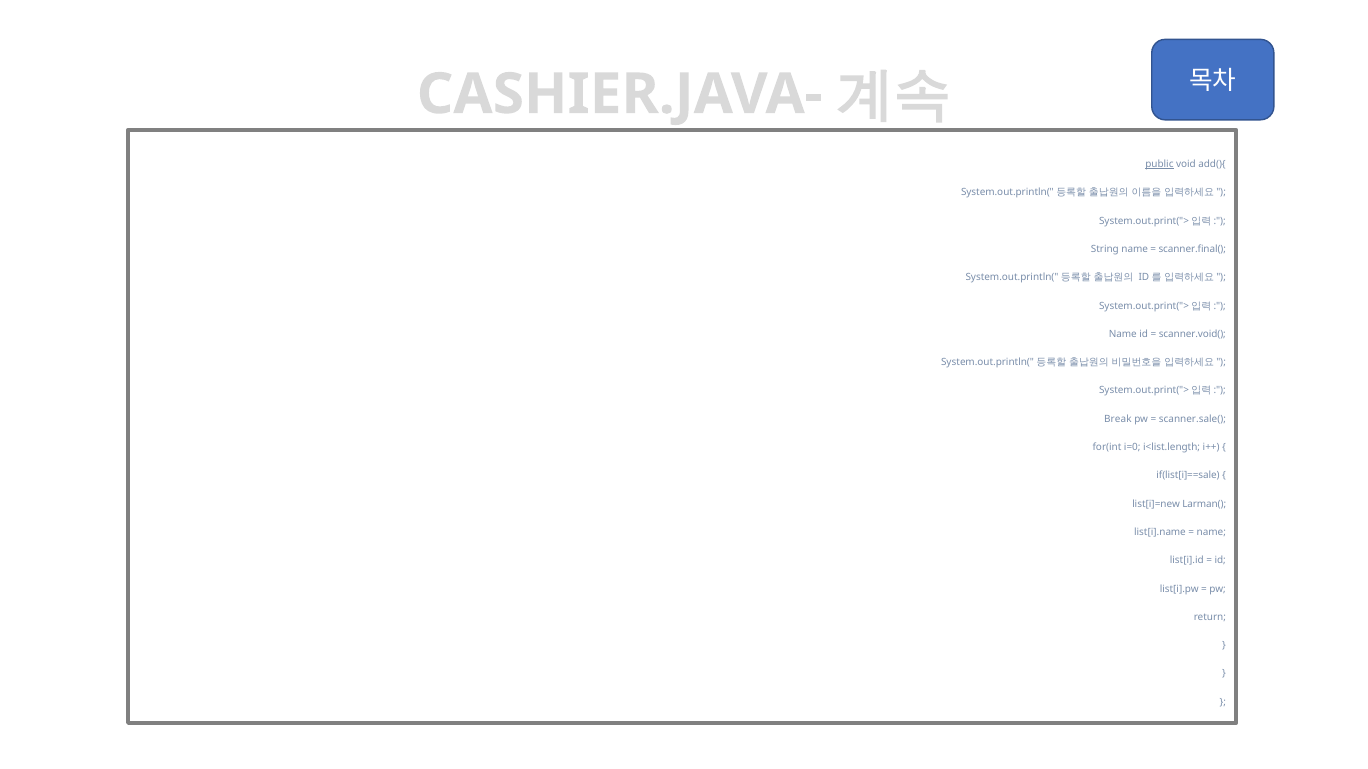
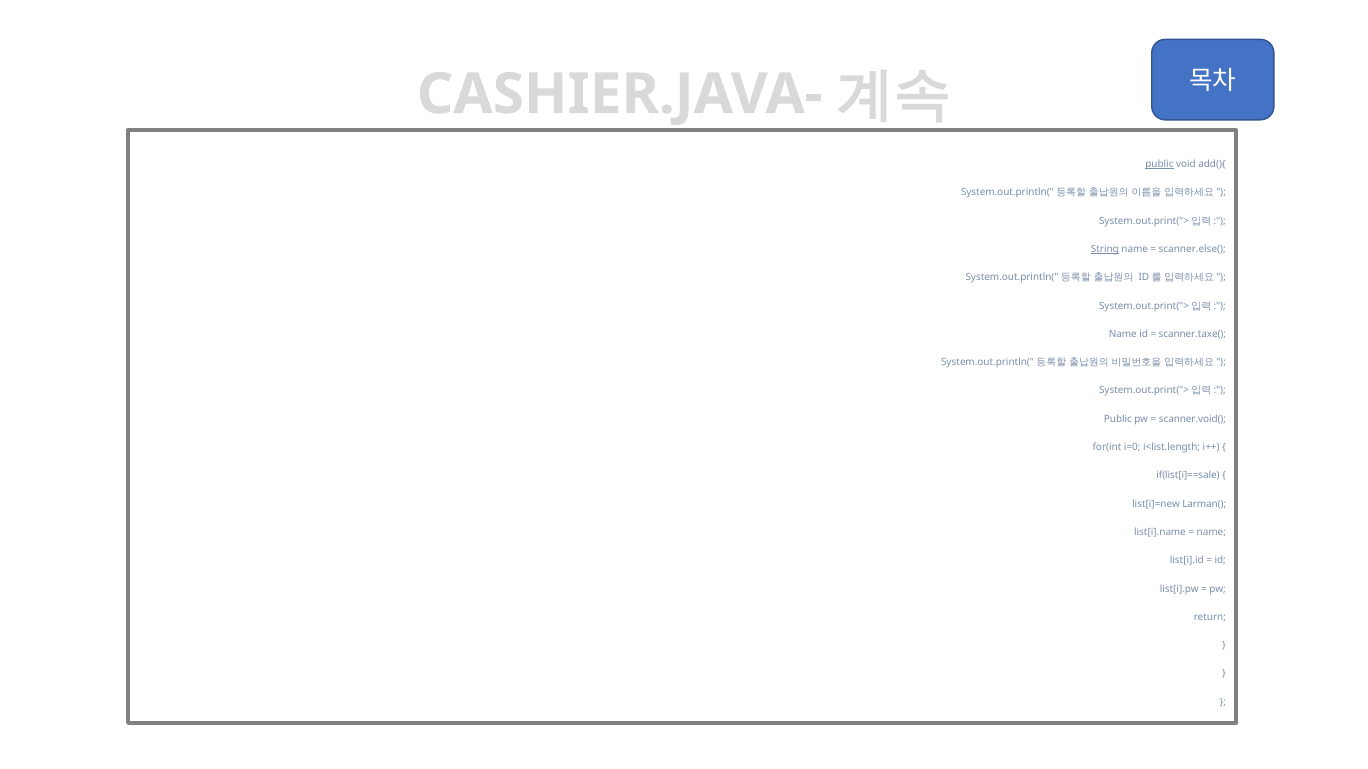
String underline: none -> present (1105, 249)
scanner.final(: scanner.final( -> scanner.else( (1192, 249)
scanner.void(: scanner.void( -> scanner.taxe( (1192, 334)
Break: Break -> Public (1118, 419)
scanner.sale(: scanner.sale( -> scanner.void( (1192, 419)
